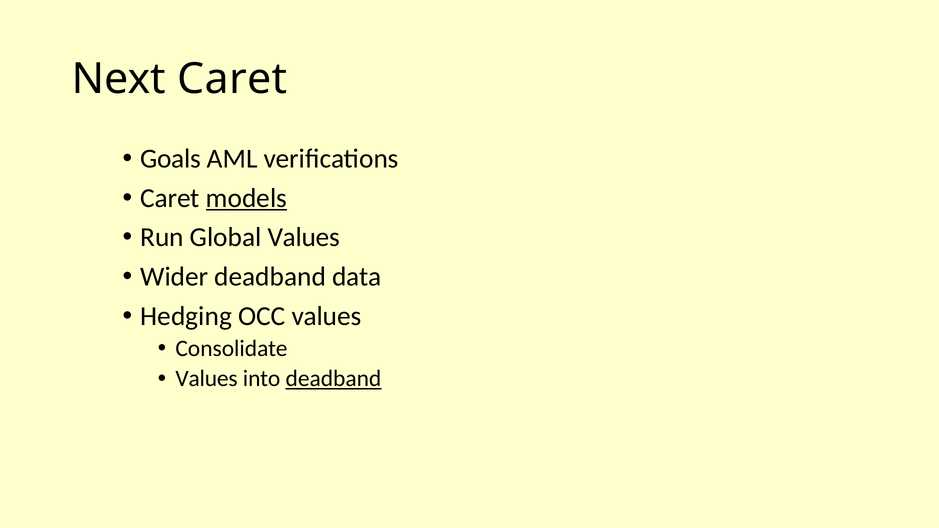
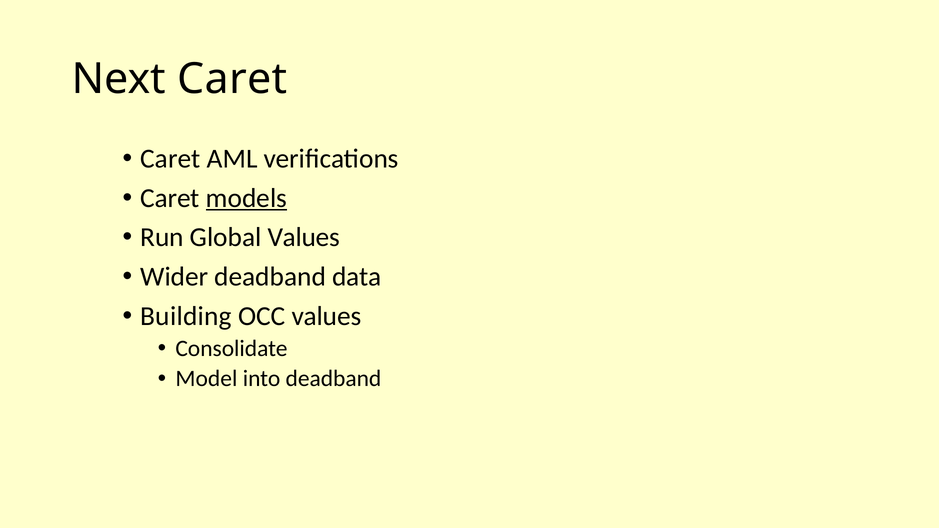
Goals: Goals -> Caret (170, 159)
Hedging: Hedging -> Building (186, 316)
Values: Values -> Model (206, 379)
deadband underline: present -> none (333, 379)
